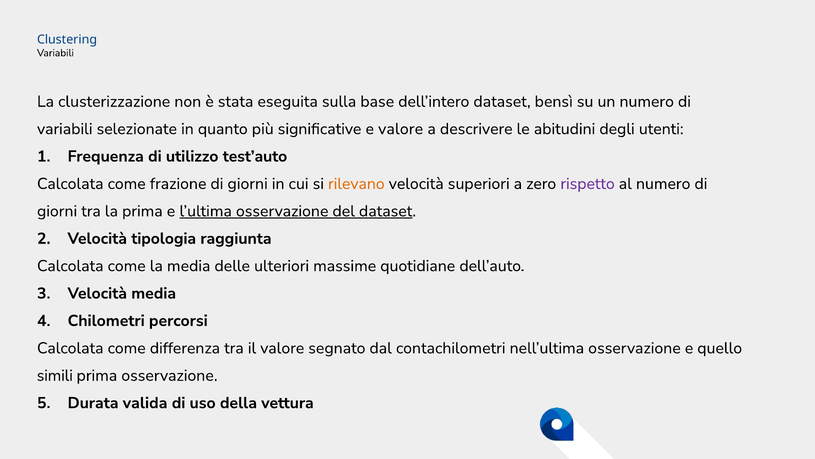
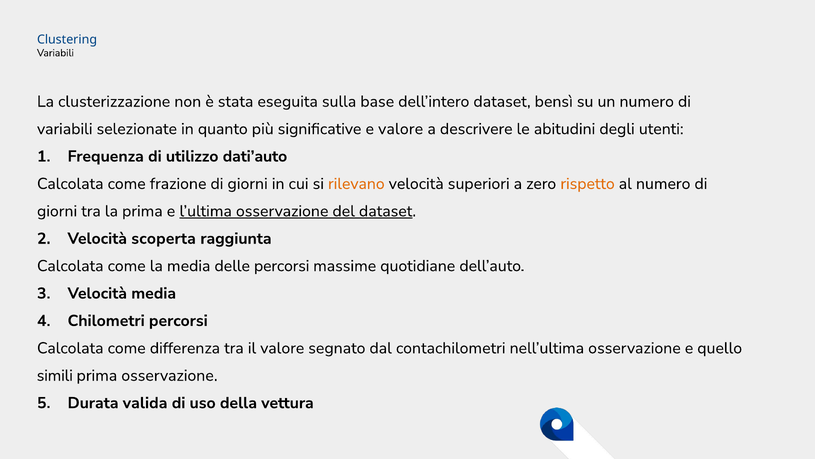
test’auto: test’auto -> dati’auto (255, 156)
rispetto colour: purple -> orange (588, 184)
tipologia: tipologia -> scoperta (164, 238)
delle ulteriori: ulteriori -> percorsi (282, 266)
